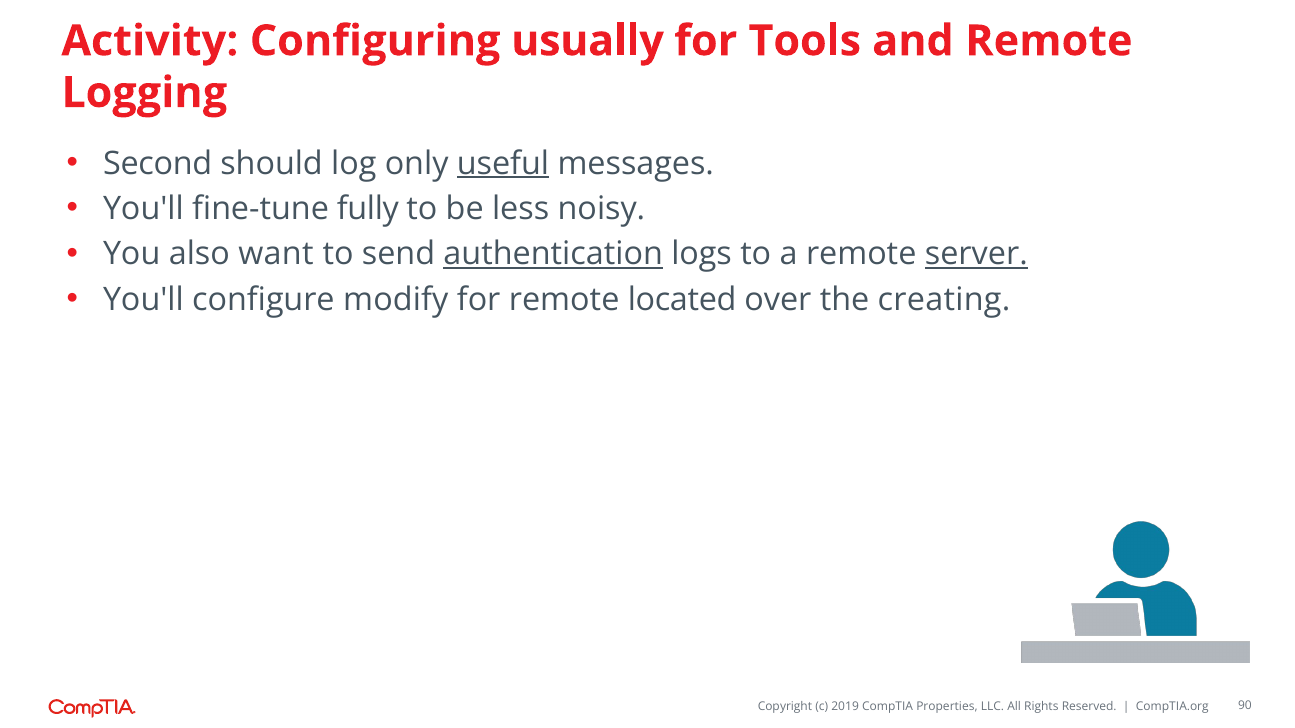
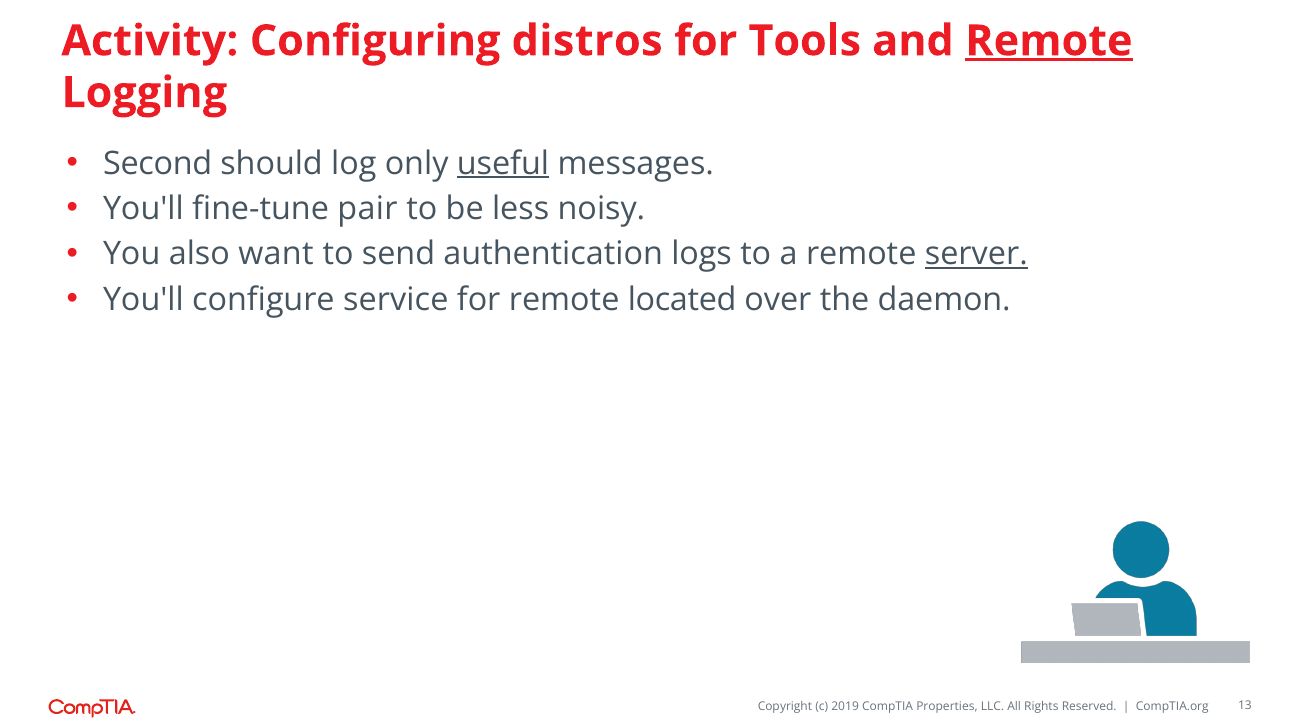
usually: usually -> distros (587, 41)
Remote underline: none -> present (1049, 41)
fully: fully -> pair (368, 209)
authentication underline: present -> none (553, 254)
modify: modify -> service (396, 300)
creating: creating -> daemon (944, 300)
90: 90 -> 13 (1245, 706)
